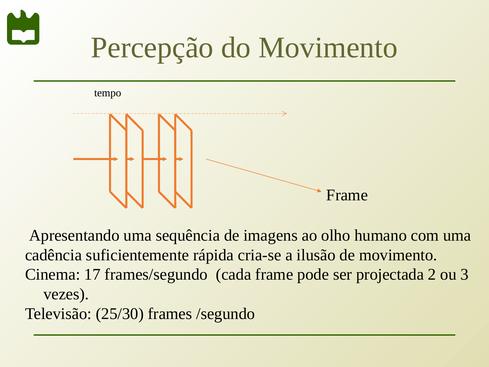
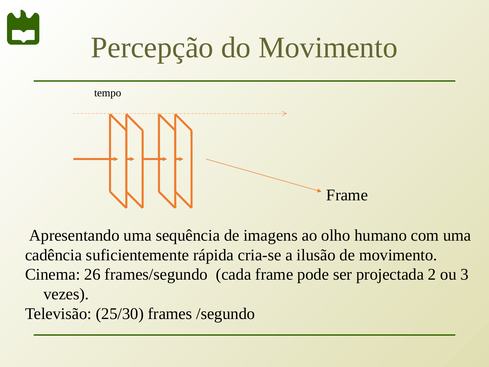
17: 17 -> 26 (92, 274)
